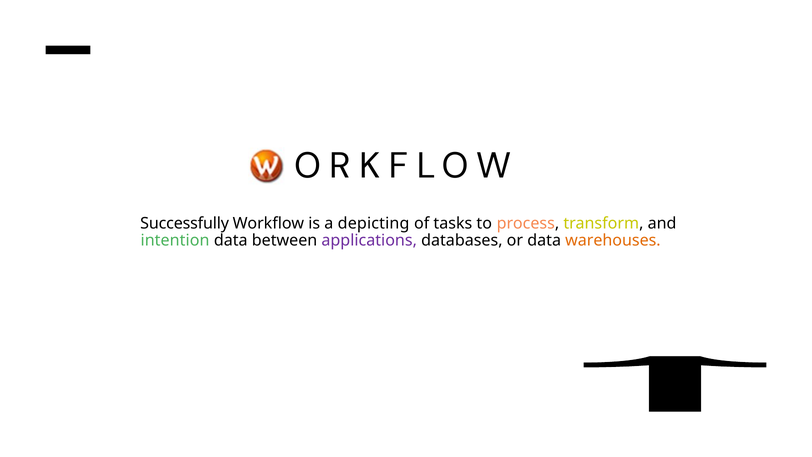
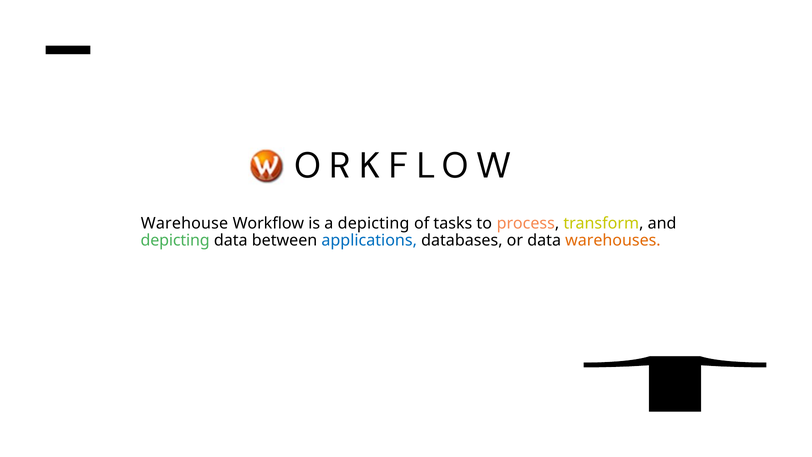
Successfully: Successfully -> Warehouse (184, 223)
intention: intention -> depicting (175, 240)
applications colour: purple -> blue (369, 240)
